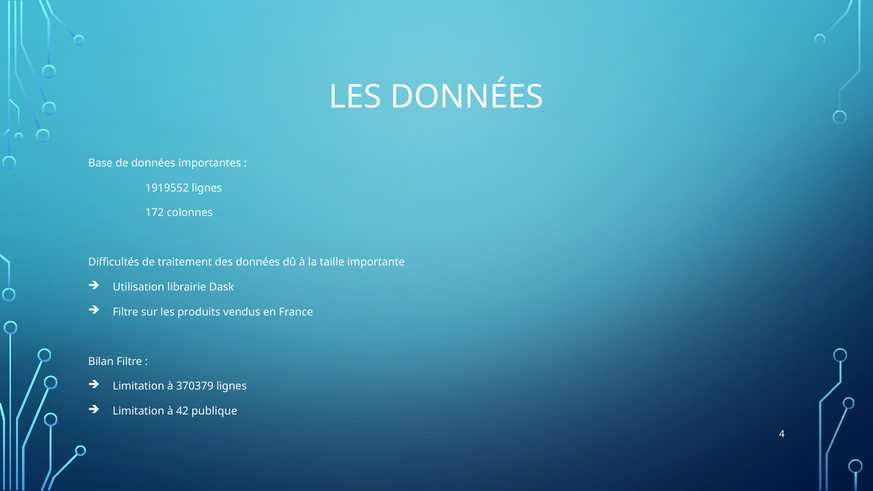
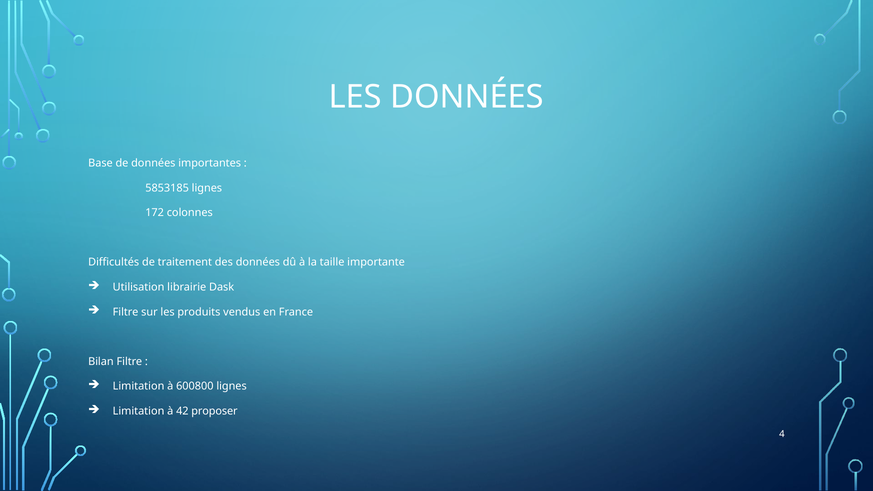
1919552: 1919552 -> 5853185 (167, 188)
370379: 370379 -> 600800 (195, 386)
publique: publique -> proposer (214, 411)
